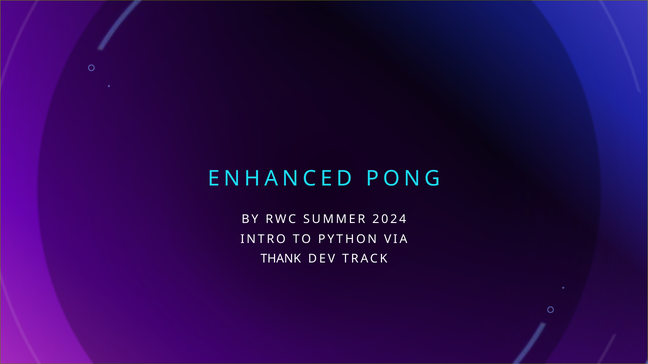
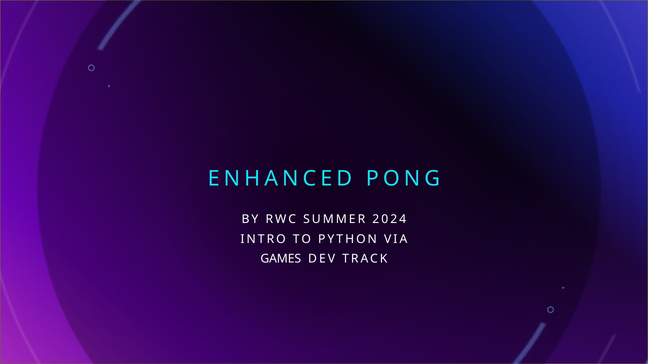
THANK: THANK -> GAMES (281, 259)
